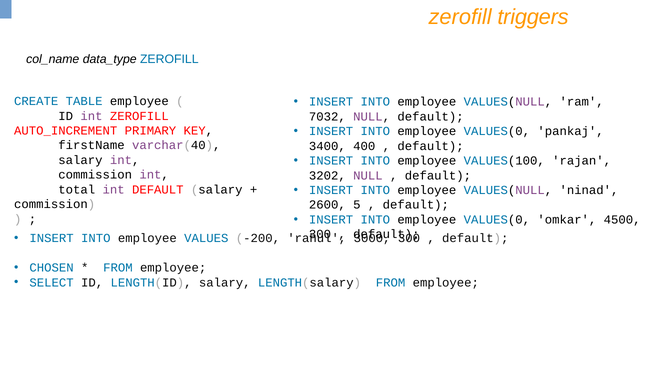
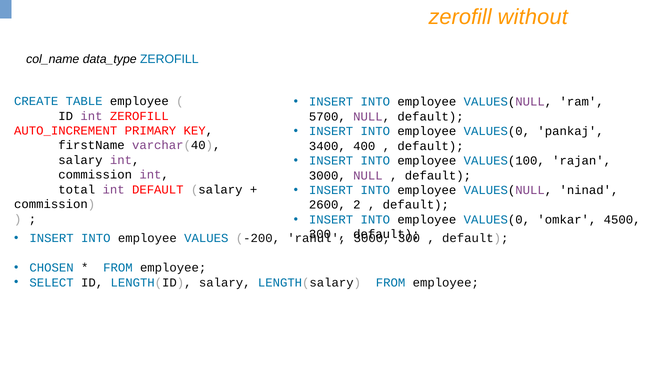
triggers: triggers -> without (533, 17)
7032: 7032 -> 5700 (327, 117)
3202: 3202 -> 3000 (327, 176)
5: 5 -> 2 (357, 205)
